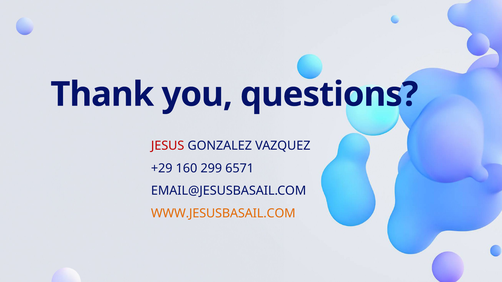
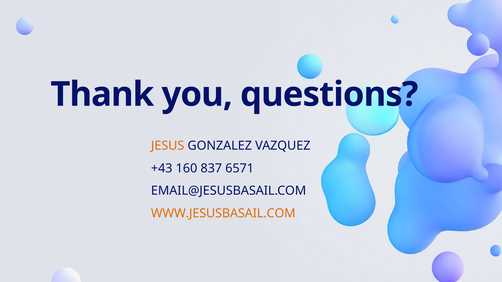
JESUS colour: red -> orange (168, 146)
+29: +29 -> +43 (162, 168)
299: 299 -> 837 (211, 168)
